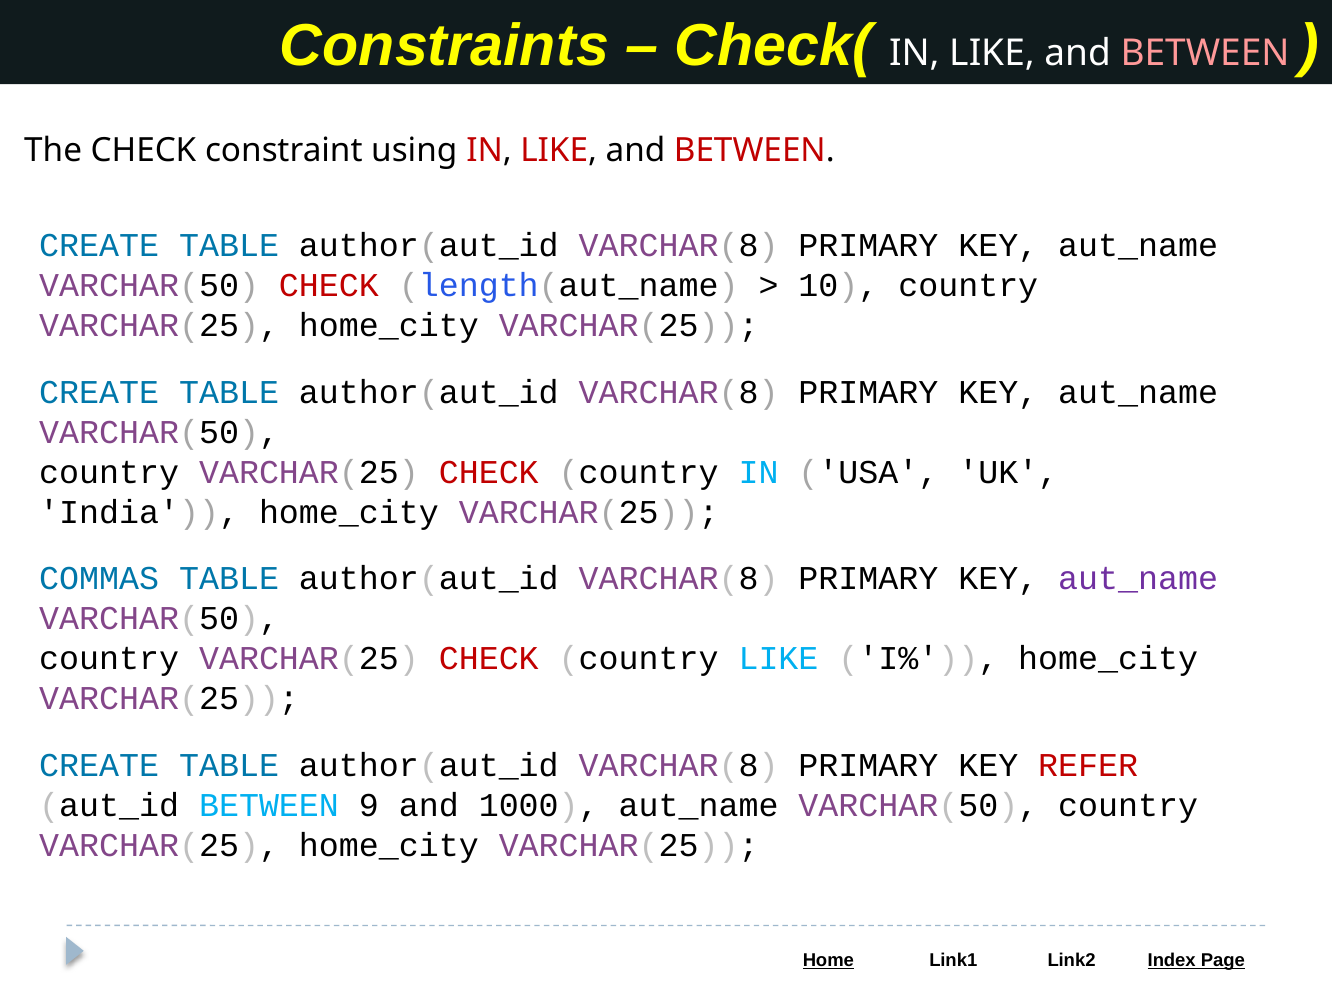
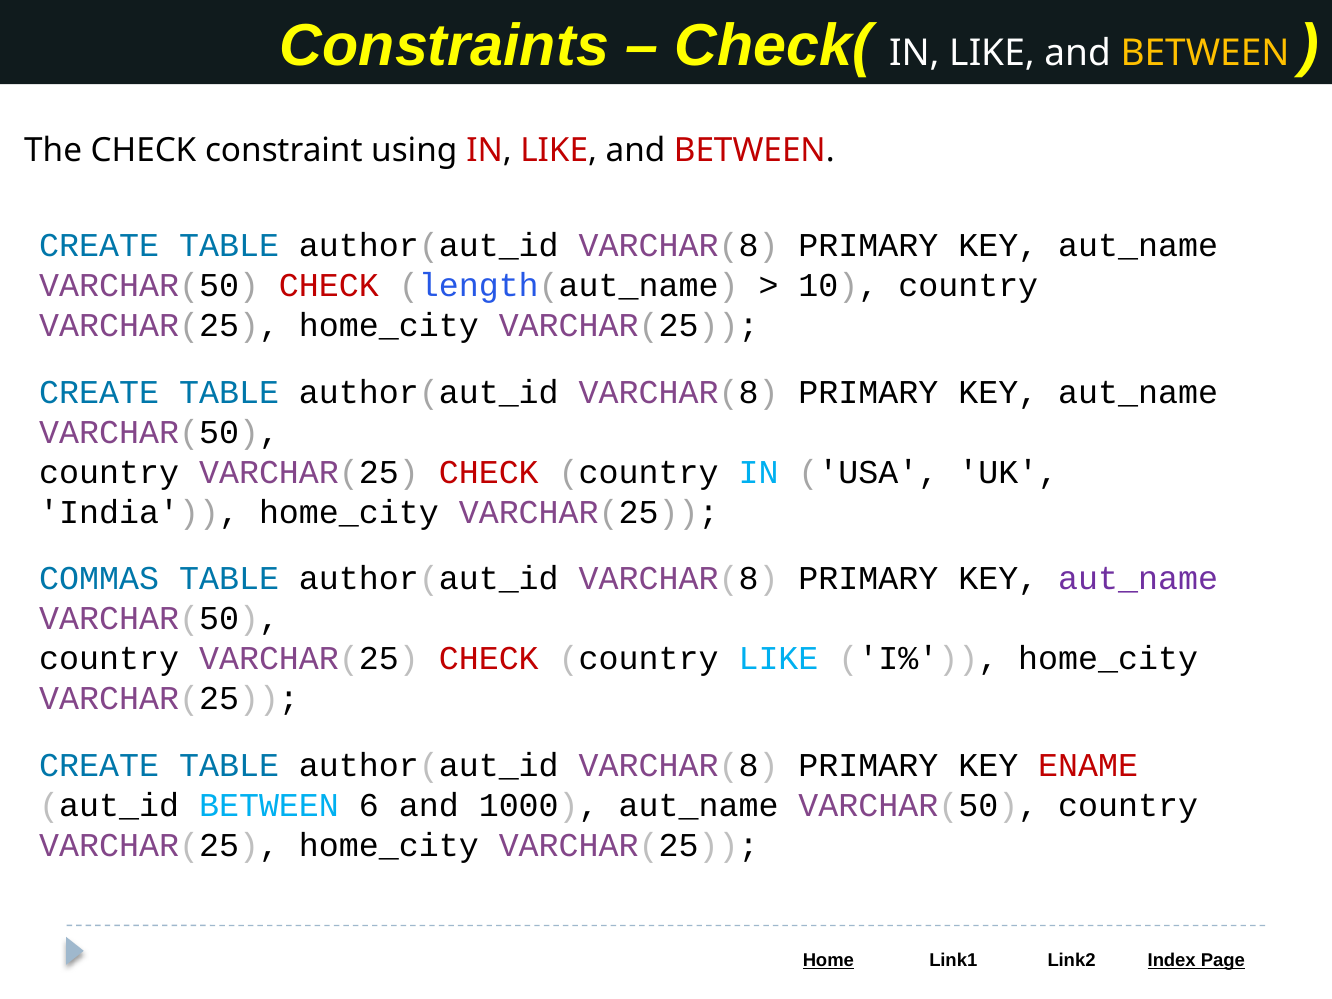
BETWEEN colour: pink -> yellow (1205, 54)
REFER: REFER -> ENAME (1088, 765)
9: 9 -> 6 (369, 805)
